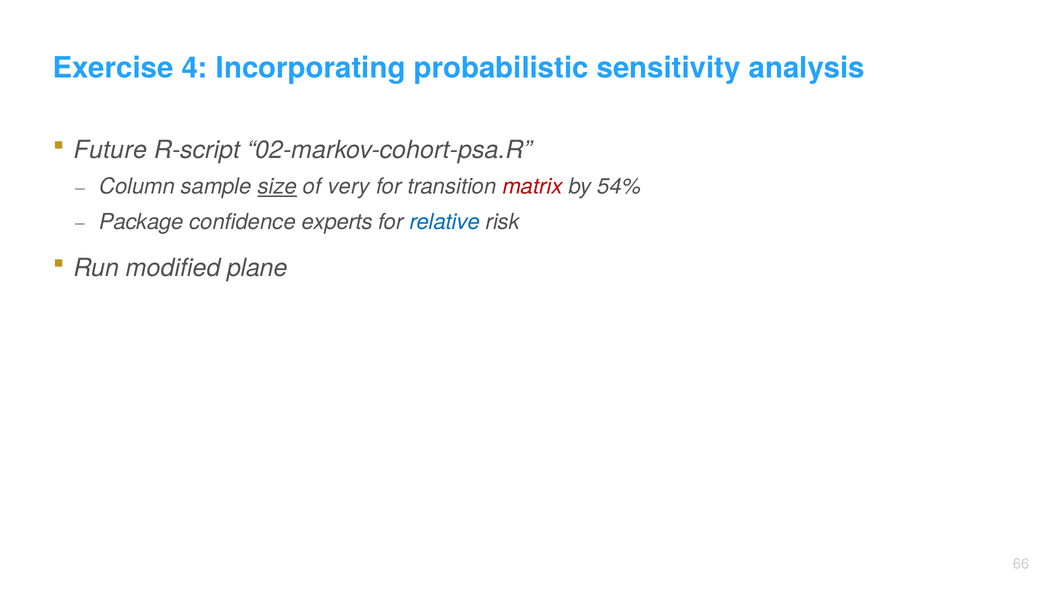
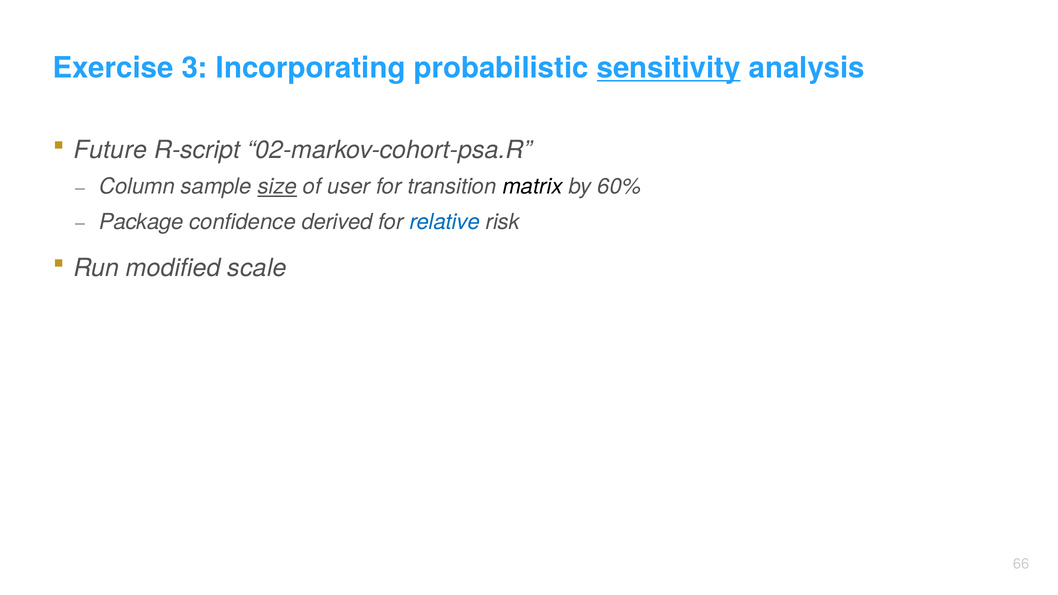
4: 4 -> 3 (195, 68)
sensitivity underline: none -> present (669, 68)
very: very -> user (349, 187)
matrix colour: red -> black (533, 187)
54%: 54% -> 60% (619, 187)
experts: experts -> derived (337, 222)
plane: plane -> scale (257, 268)
